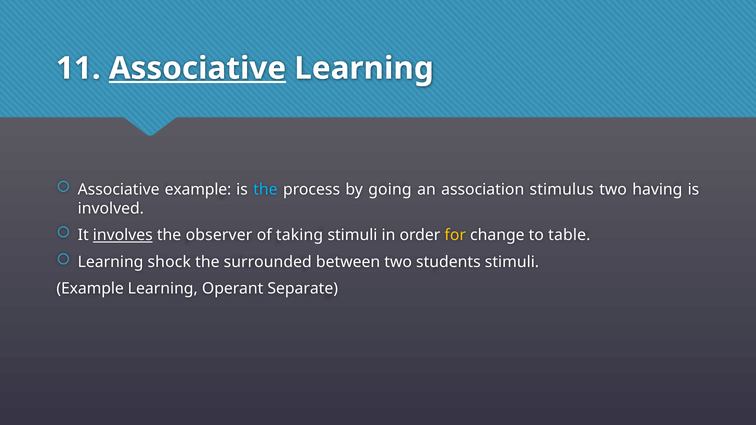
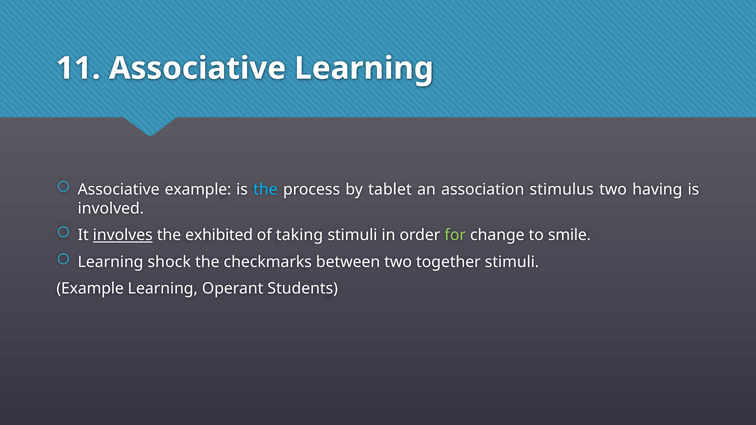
Associative underline: present -> none (197, 68)
going: going -> tablet (390, 190)
observer: observer -> exhibited (219, 235)
for colour: yellow -> light green (455, 235)
table: table -> smile (569, 235)
surrounded: surrounded -> checkmarks (268, 262)
students: students -> together (448, 262)
Separate: Separate -> Students (303, 289)
